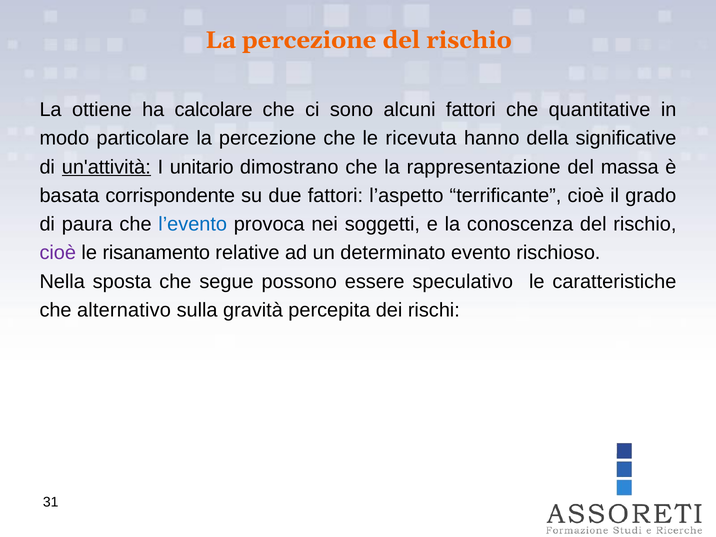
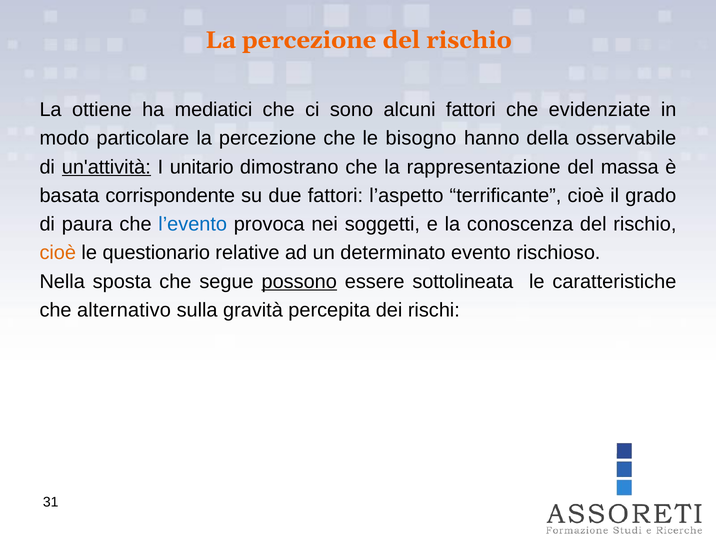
calcolare: calcolare -> mediatici (214, 110)
quantitative: quantitative -> evidenziate (599, 110)
ricevuta: ricevuta -> bisogno (421, 138)
significative: significative -> osservabile (626, 138)
cioè colour: purple -> orange (58, 253)
risanamento: risanamento -> questionario (156, 253)
possono underline: none -> present (299, 281)
speculativo: speculativo -> sottolineata (463, 281)
